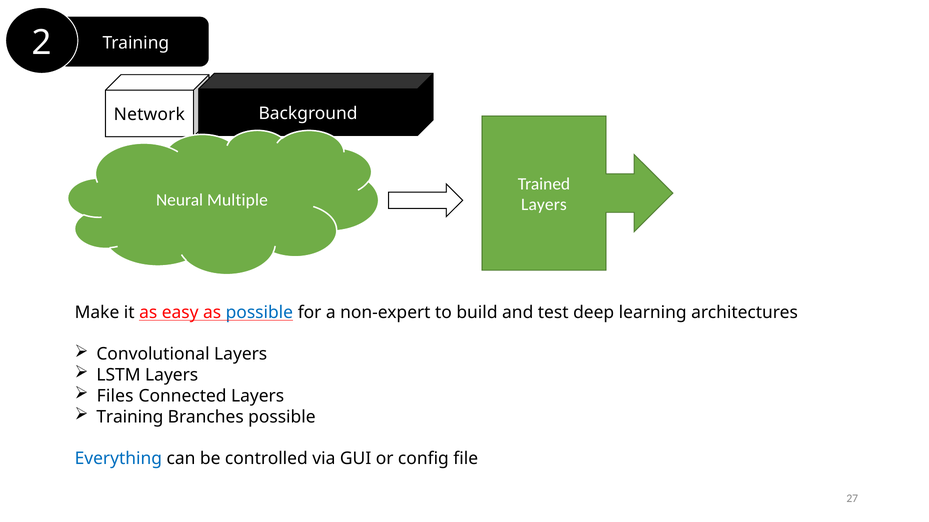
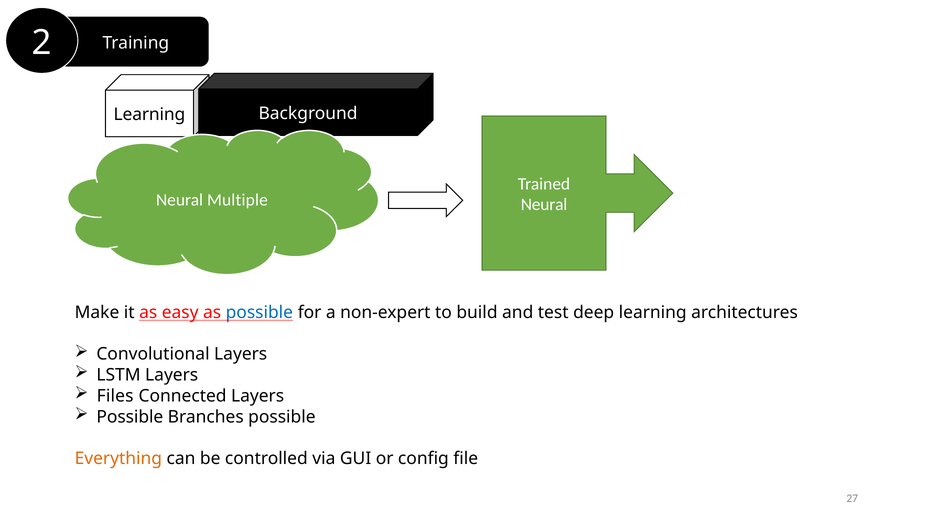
Network: Network -> Learning (149, 115)
Layers: Layers -> Neural (544, 205)
Training: Training -> Possible (130, 417)
Everything colour: blue -> orange (118, 459)
